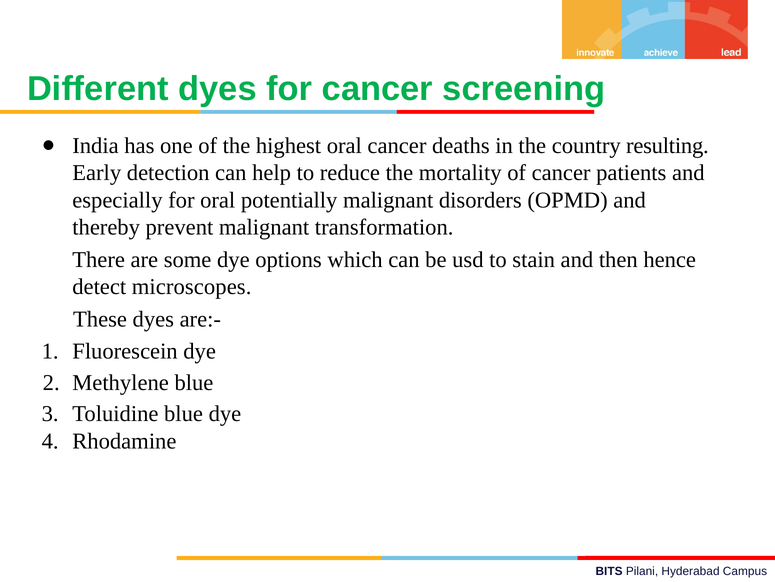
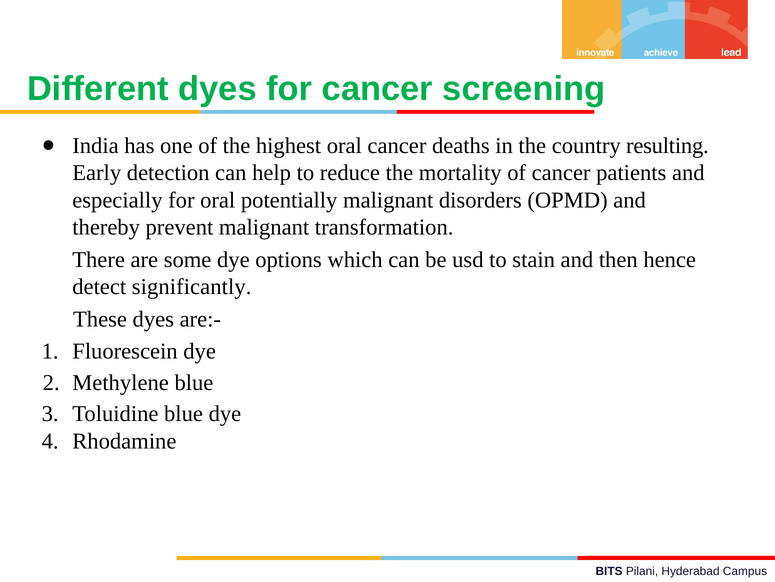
microscopes: microscopes -> significantly (192, 286)
